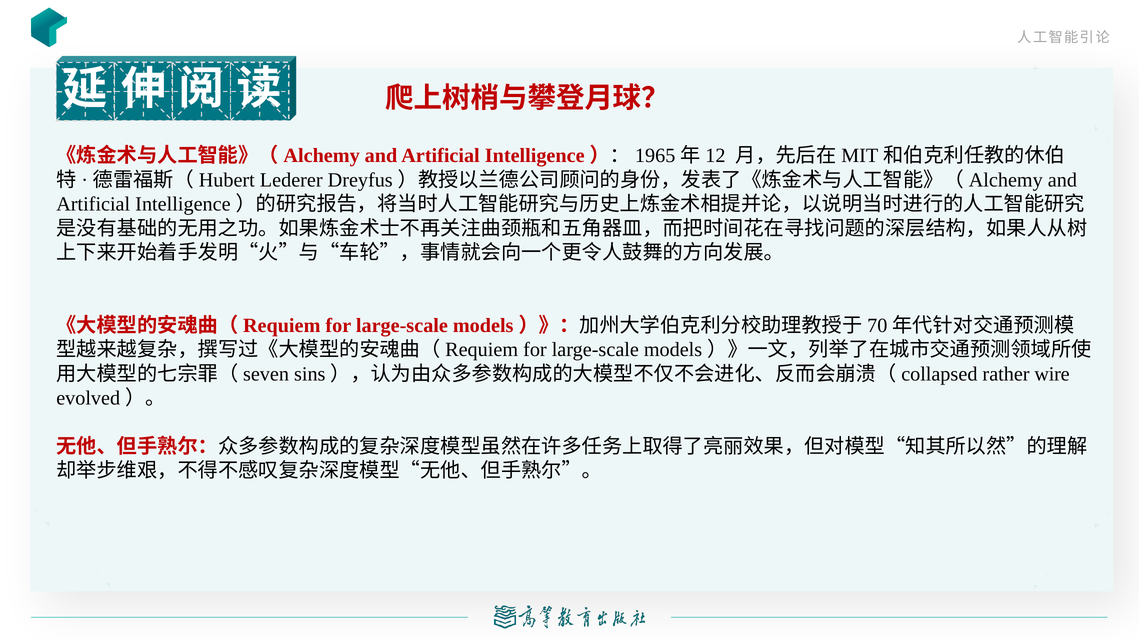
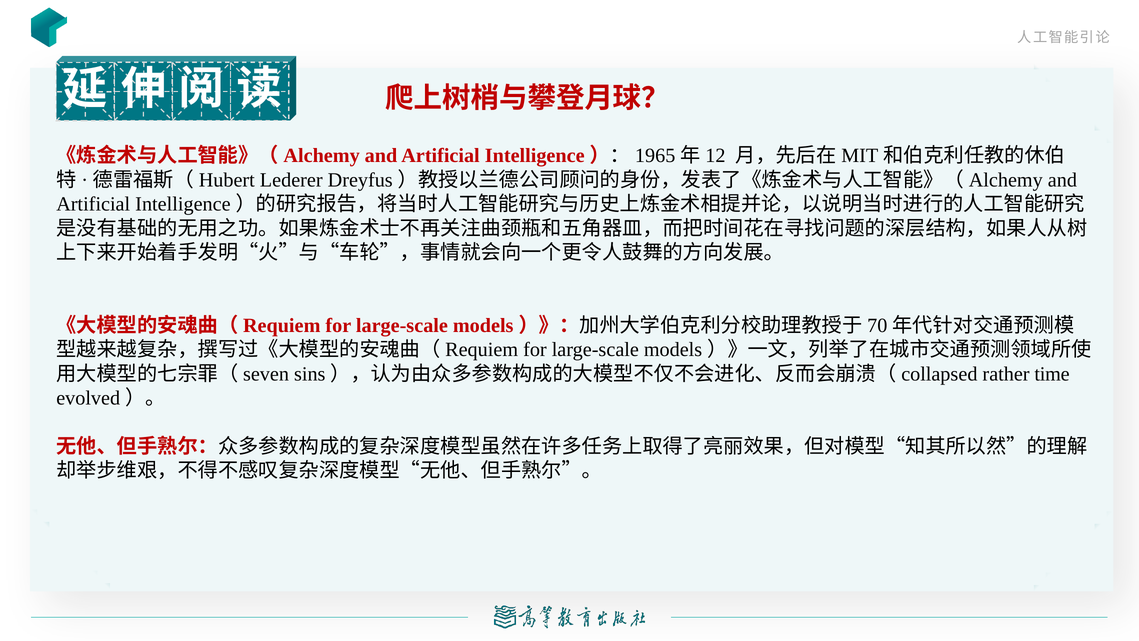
wire: wire -> time (1052, 374)
